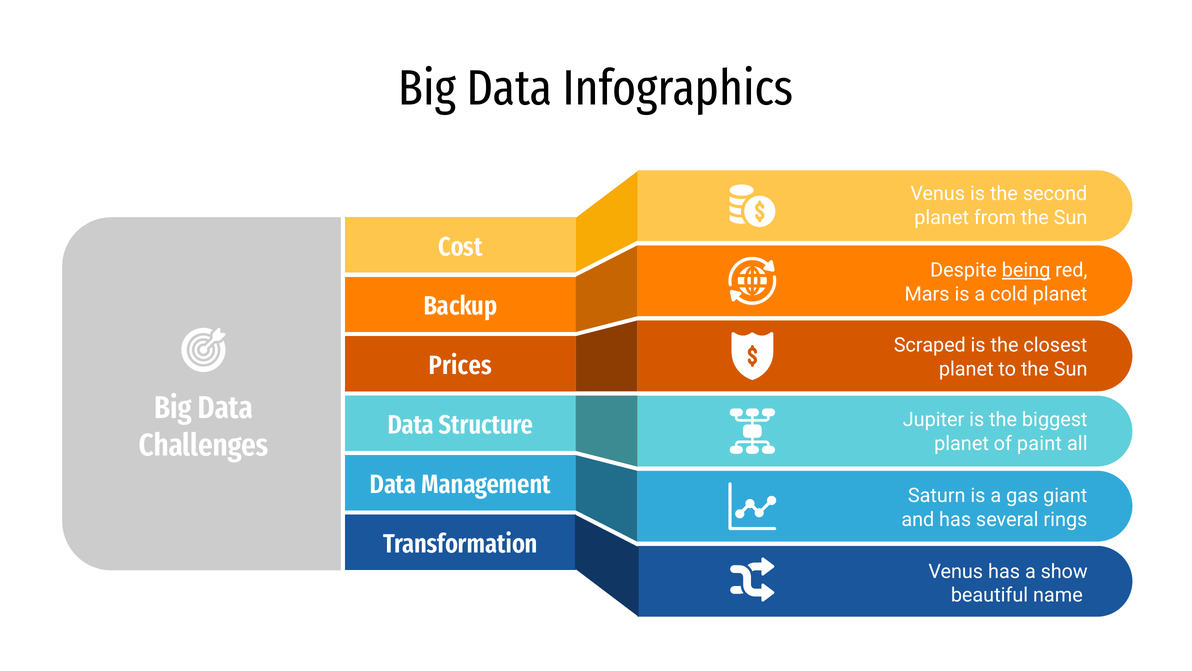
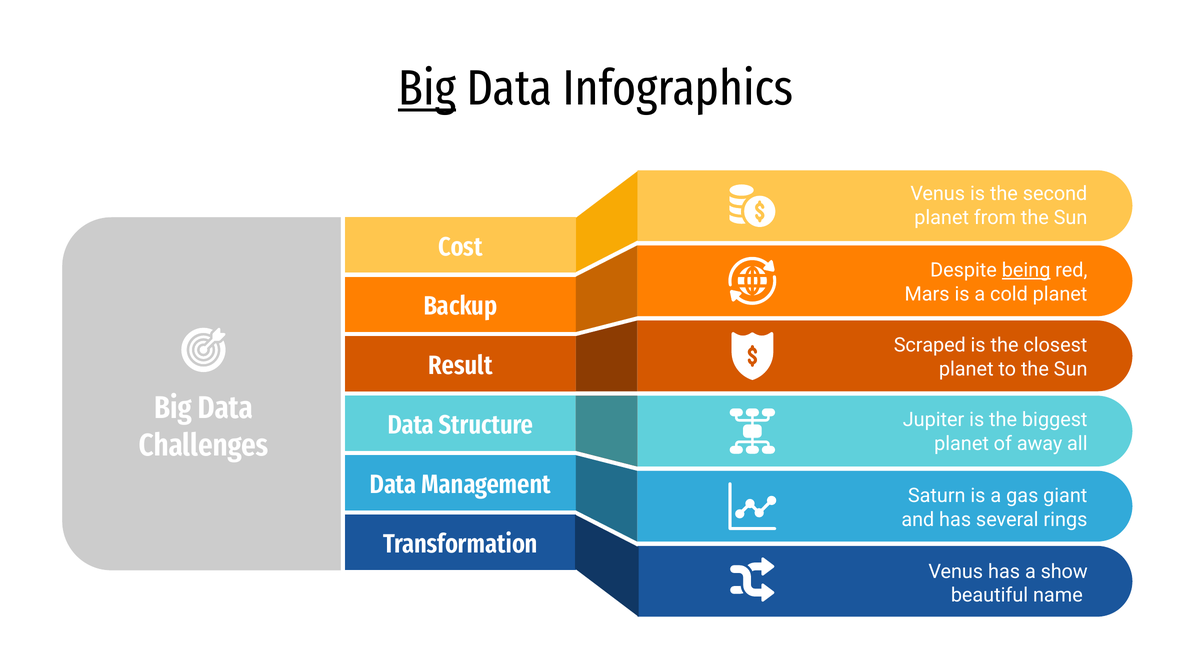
Big underline: none -> present (427, 88)
Prices: Prices -> Result (460, 365)
paint: paint -> away (1040, 443)
